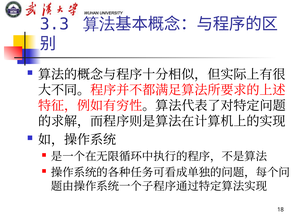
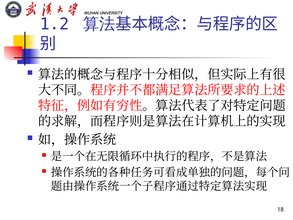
3.3: 3.3 -> 1.2 (54, 24)
